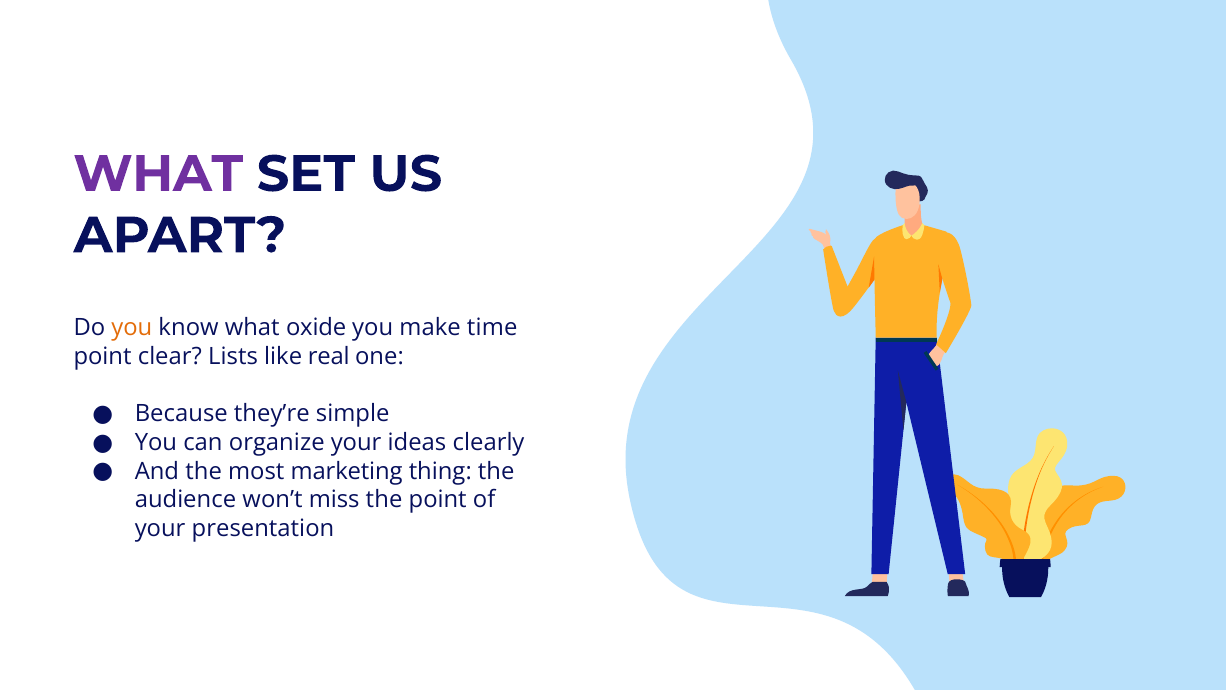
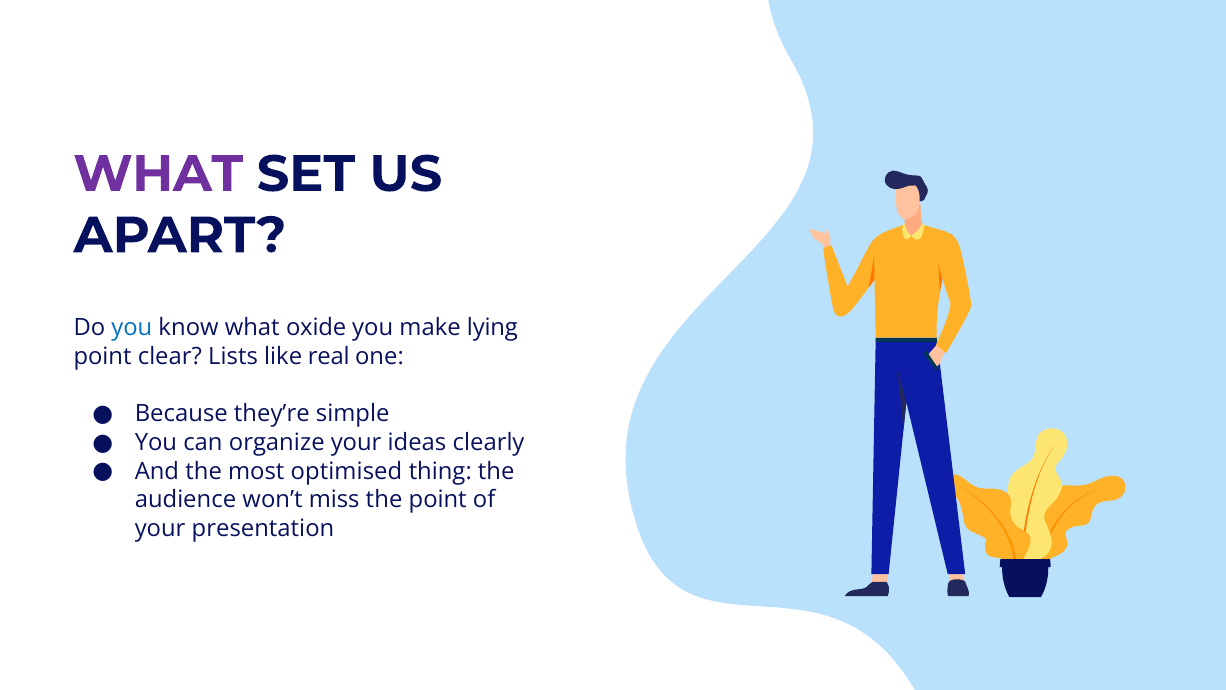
you colour: orange -> blue (132, 328)
time: time -> lying (492, 328)
marketing: marketing -> optimised (346, 471)
